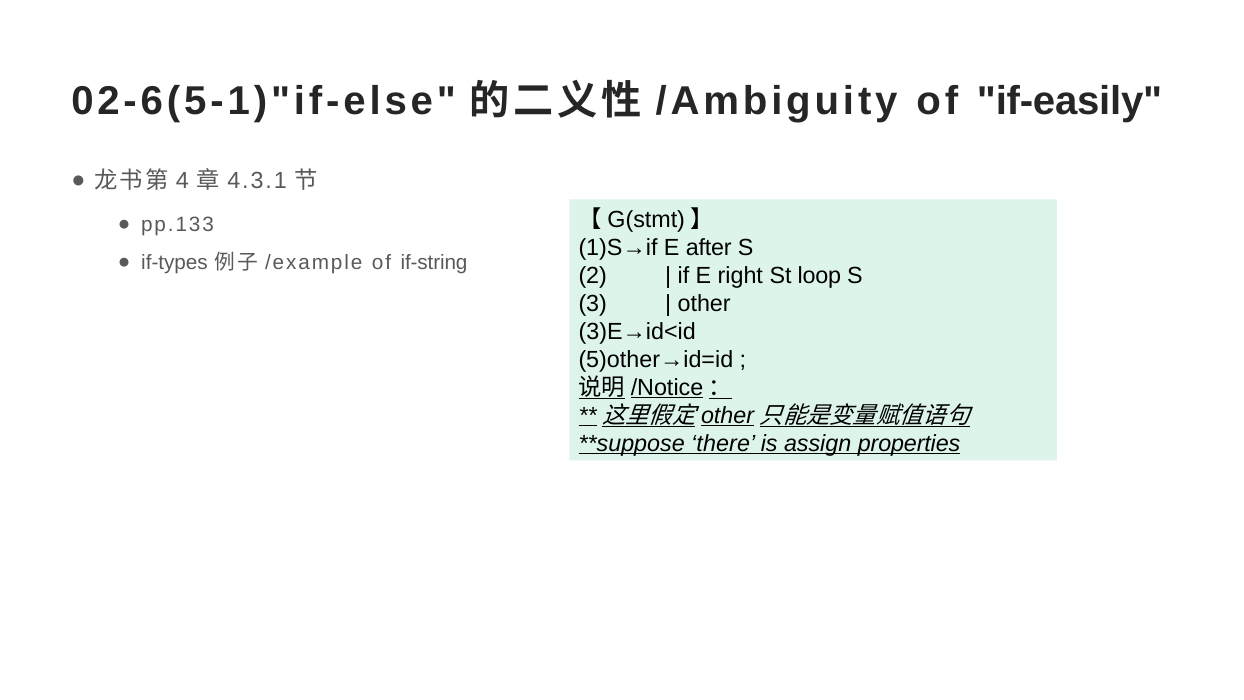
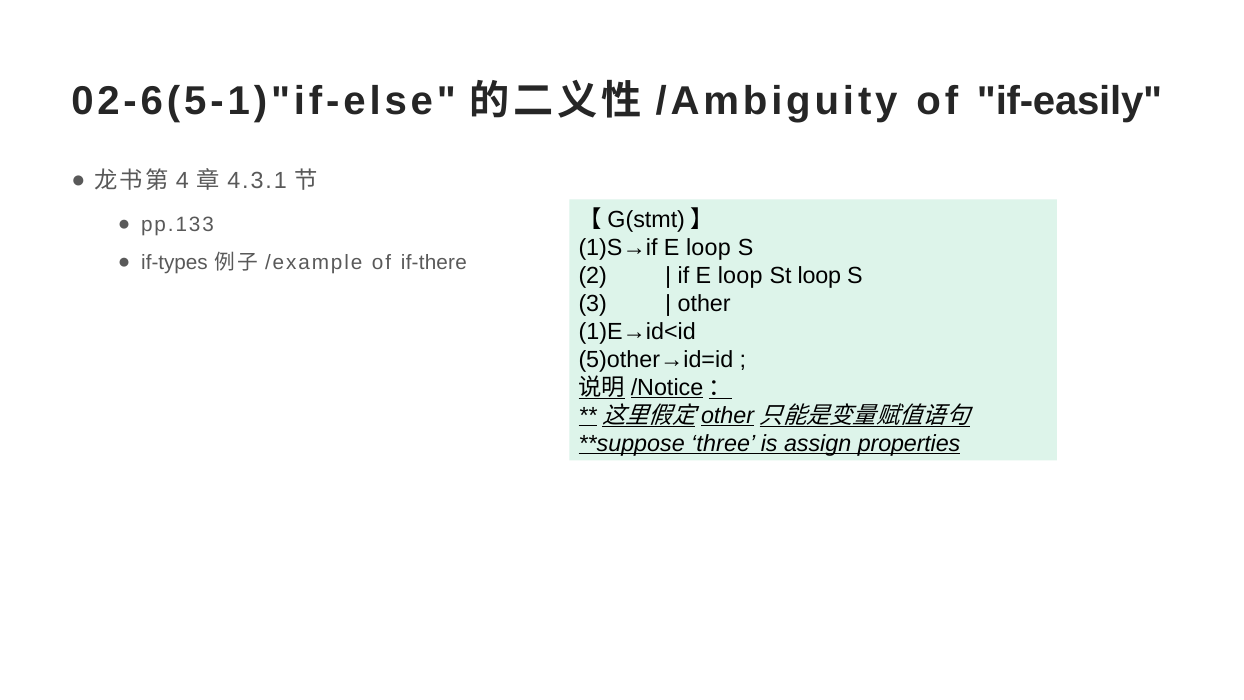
1)S→if E after: after -> loop (708, 247)
if-string: if-string -> if-there (434, 263)
if E right: right -> loop (740, 275)
3)E→id<id: 3)E→id<id -> 1)E→id<id (637, 331)
there: there -> three (723, 443)
